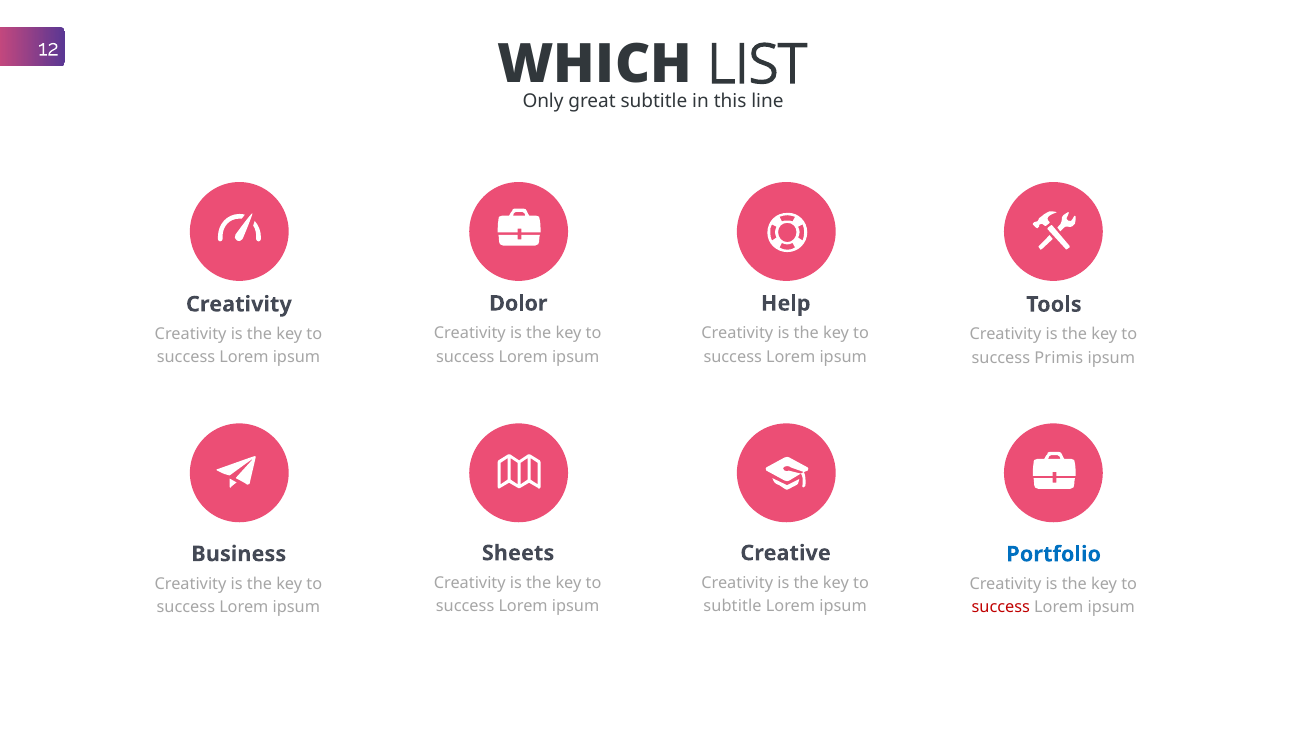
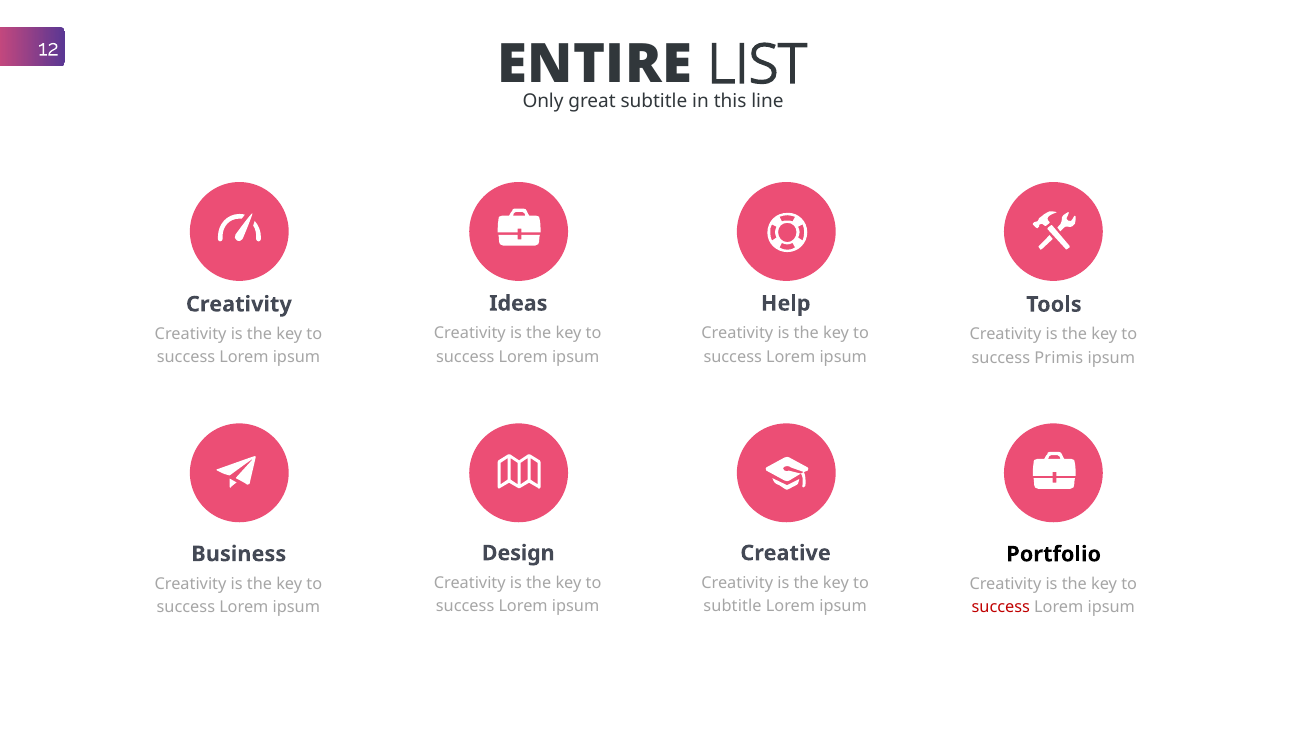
WHICH: WHICH -> ENTIRE (595, 65)
Dolor: Dolor -> Ideas (518, 303)
Sheets: Sheets -> Design (518, 553)
Portfolio colour: blue -> black (1054, 554)
